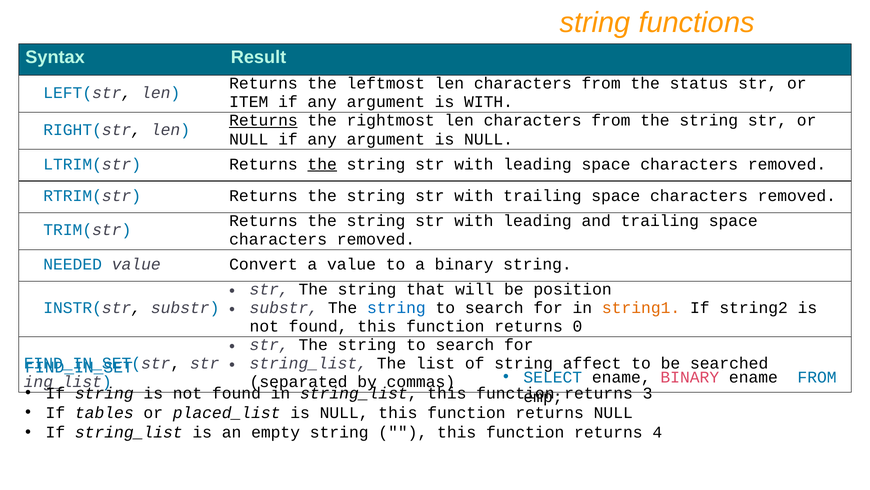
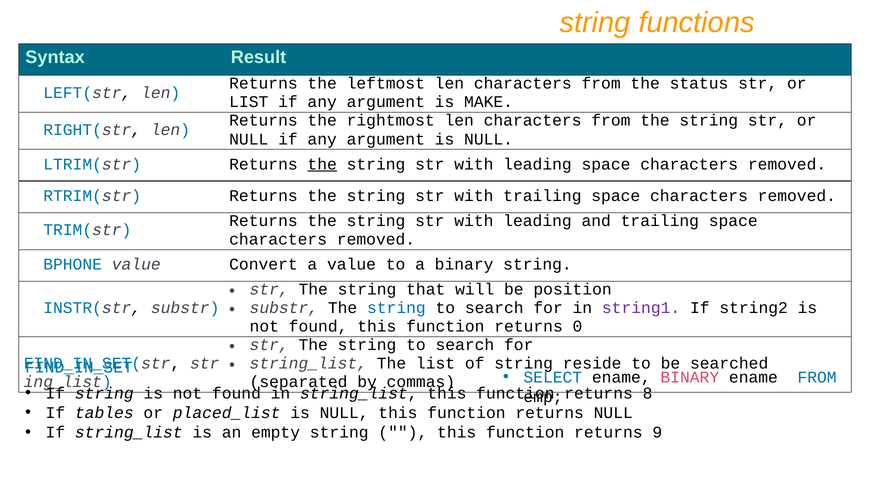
ITEM: ITEM -> LIST (249, 102)
is WITH: WITH -> MAKE (489, 102)
Returns underline: present -> none (263, 120)
NEEDED: NEEDED -> BPHONE (73, 264)
string1 colour: orange -> purple (641, 308)
affect: affect -> reside (592, 363)
3: 3 -> 8 (648, 393)
4: 4 -> 9 (657, 432)
